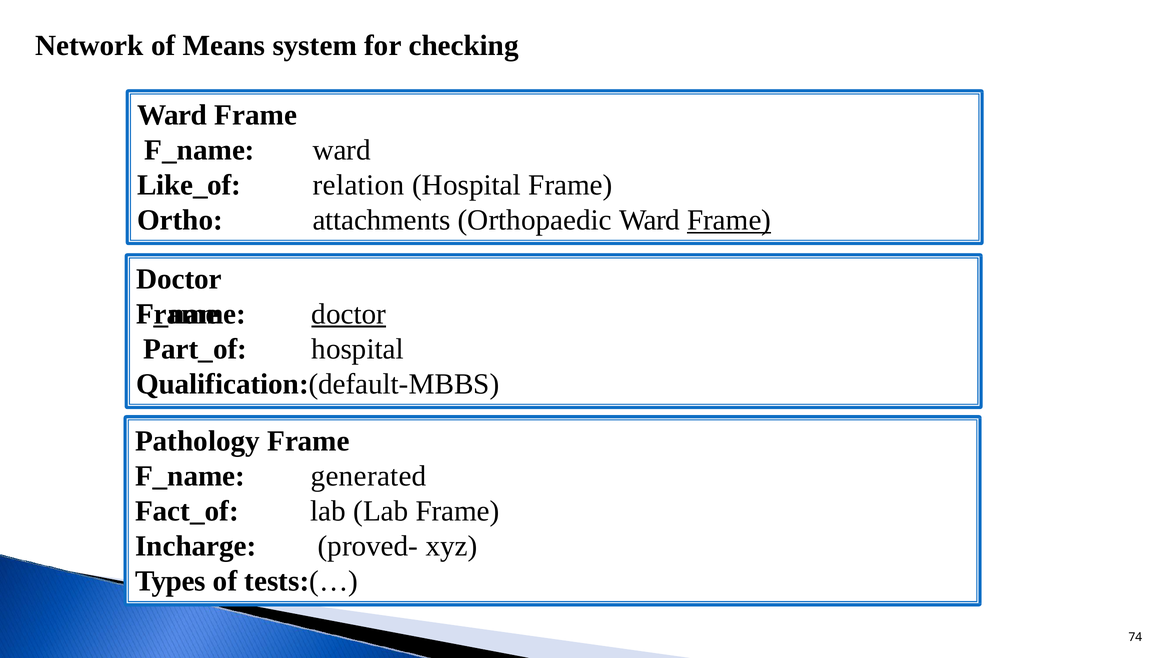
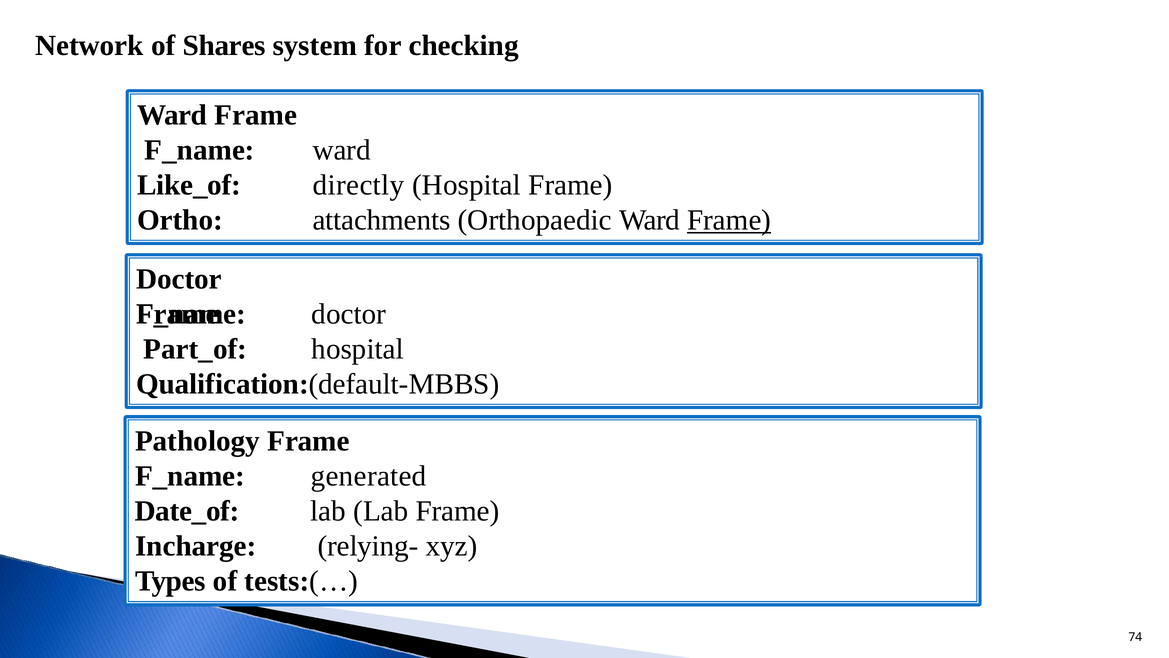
Means: Means -> Shares (224, 46)
relation: relation -> directly (359, 185)
doctor underline: present -> none (349, 314)
Fact_of: Fact_of -> Date_of (187, 511)
proved-: proved- -> relying- (368, 546)
